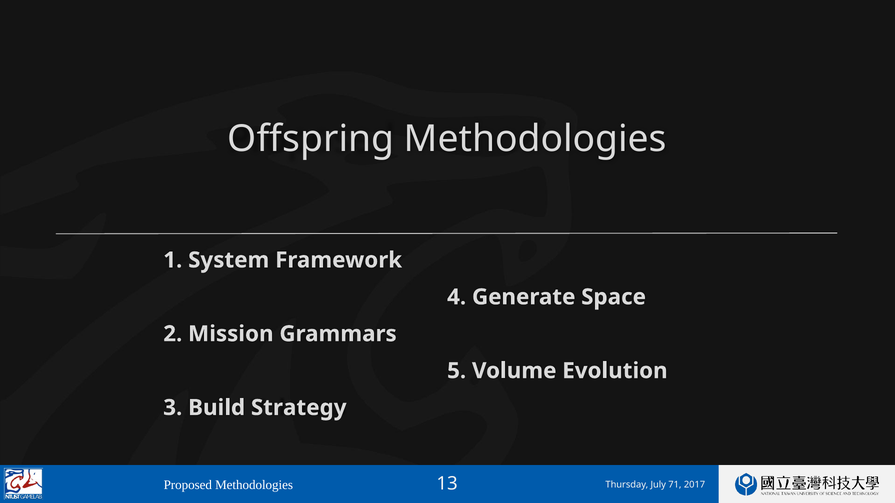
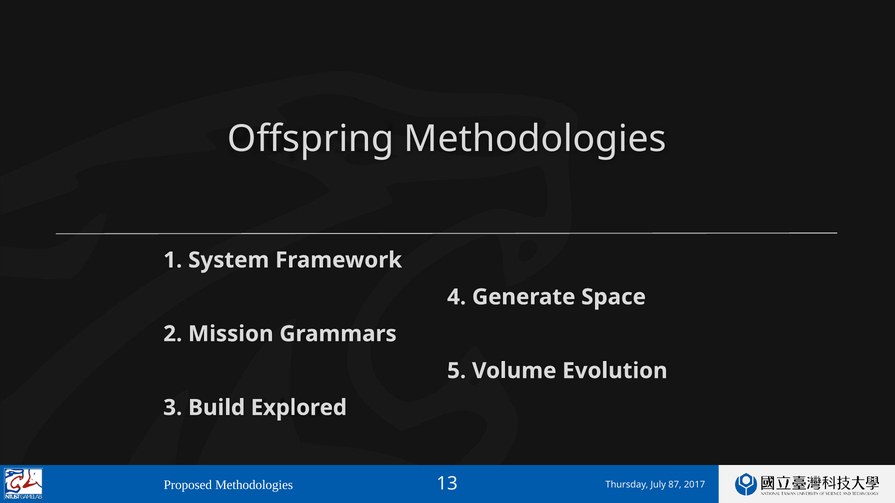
Strategy: Strategy -> Explored (299, 408)
71: 71 -> 87 (675, 485)
